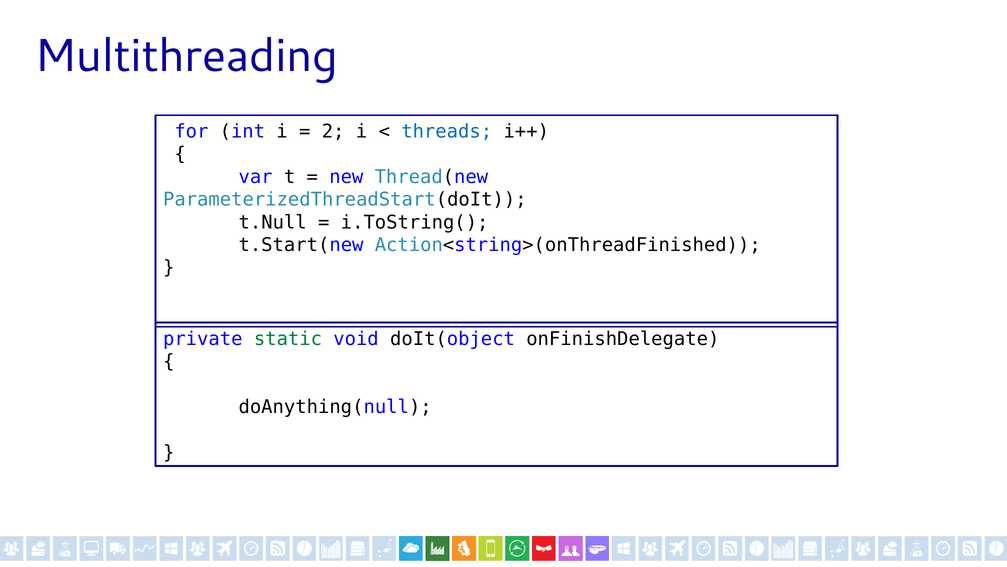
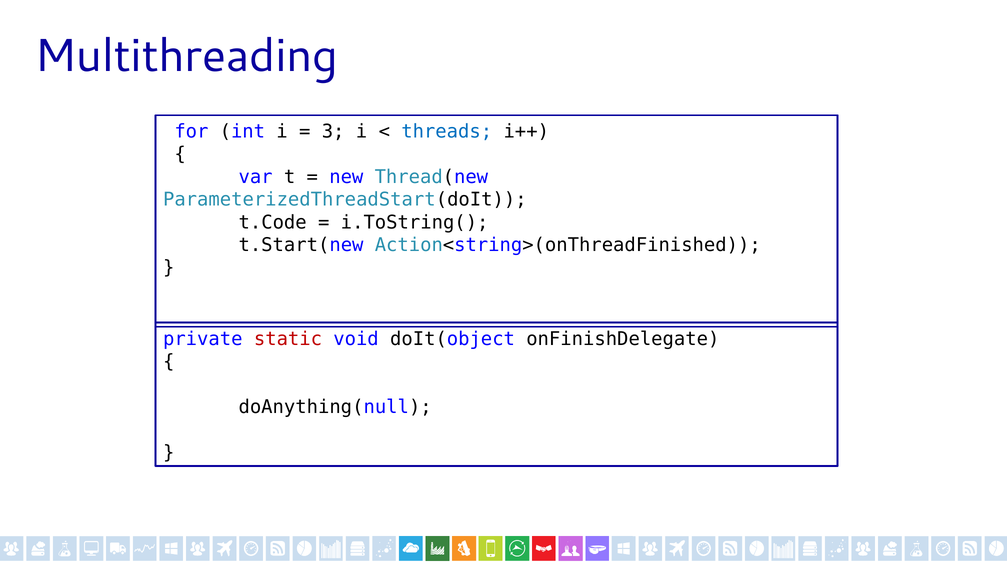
2: 2 -> 3 (333, 131)
t.Null: t.Null -> t.Code (273, 222)
static colour: green -> red (288, 339)
